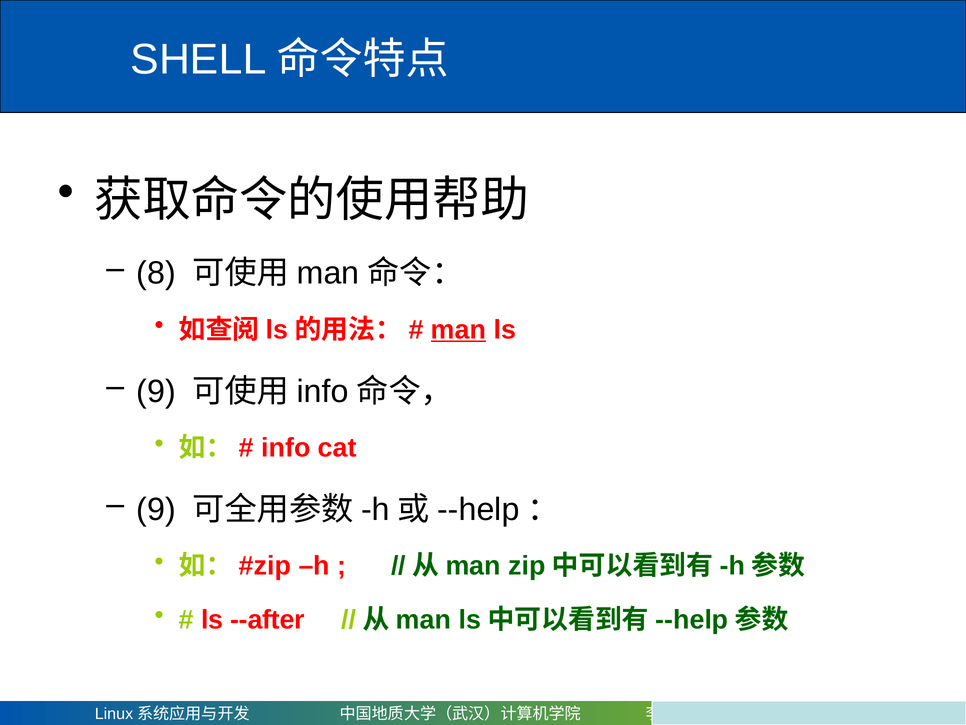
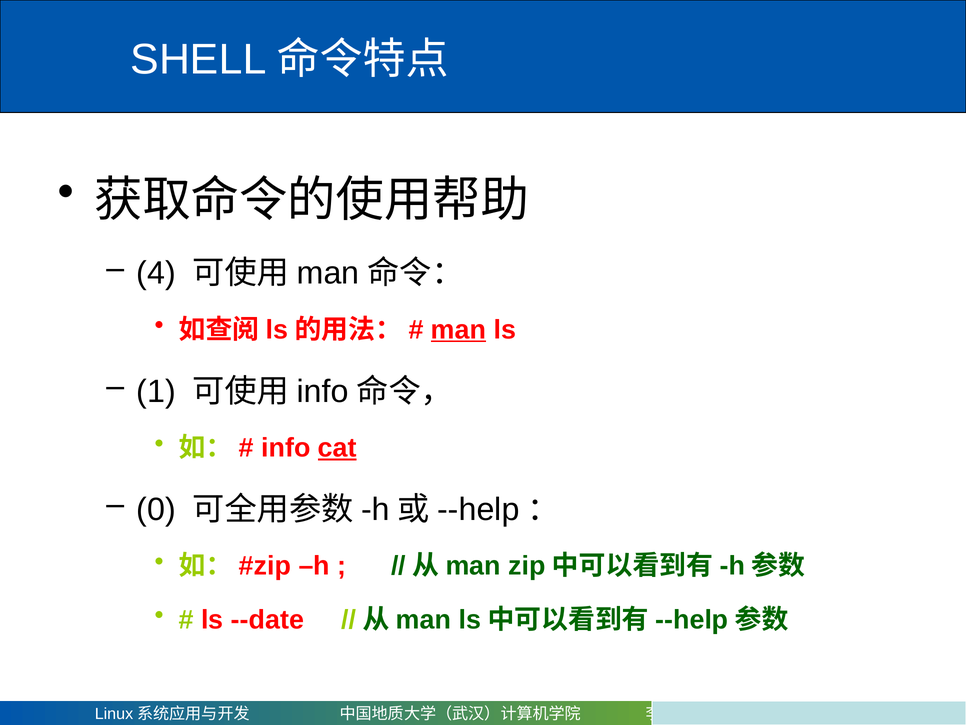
8: 8 -> 4 (156, 273)
9: 9 -> 1 (156, 391)
cat underline: none -> present (337, 448)
9: 9 -> 0 (156, 509)
--after: --after -> --date (267, 619)
